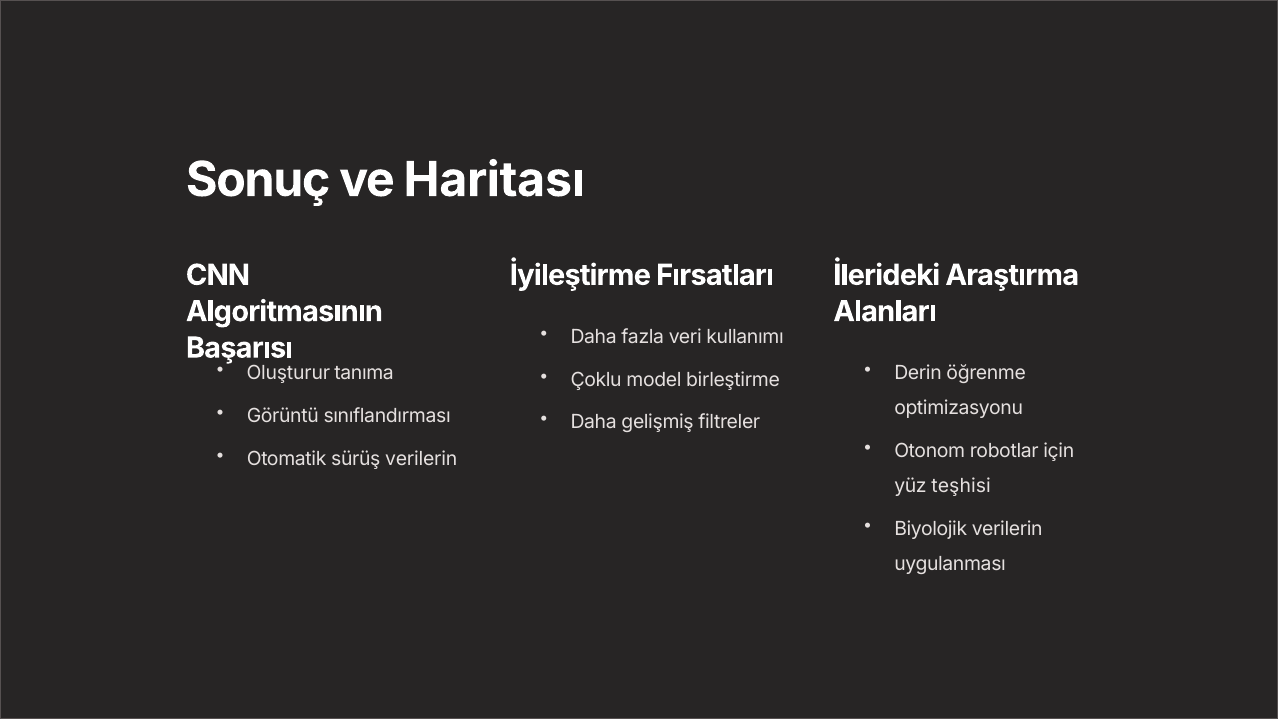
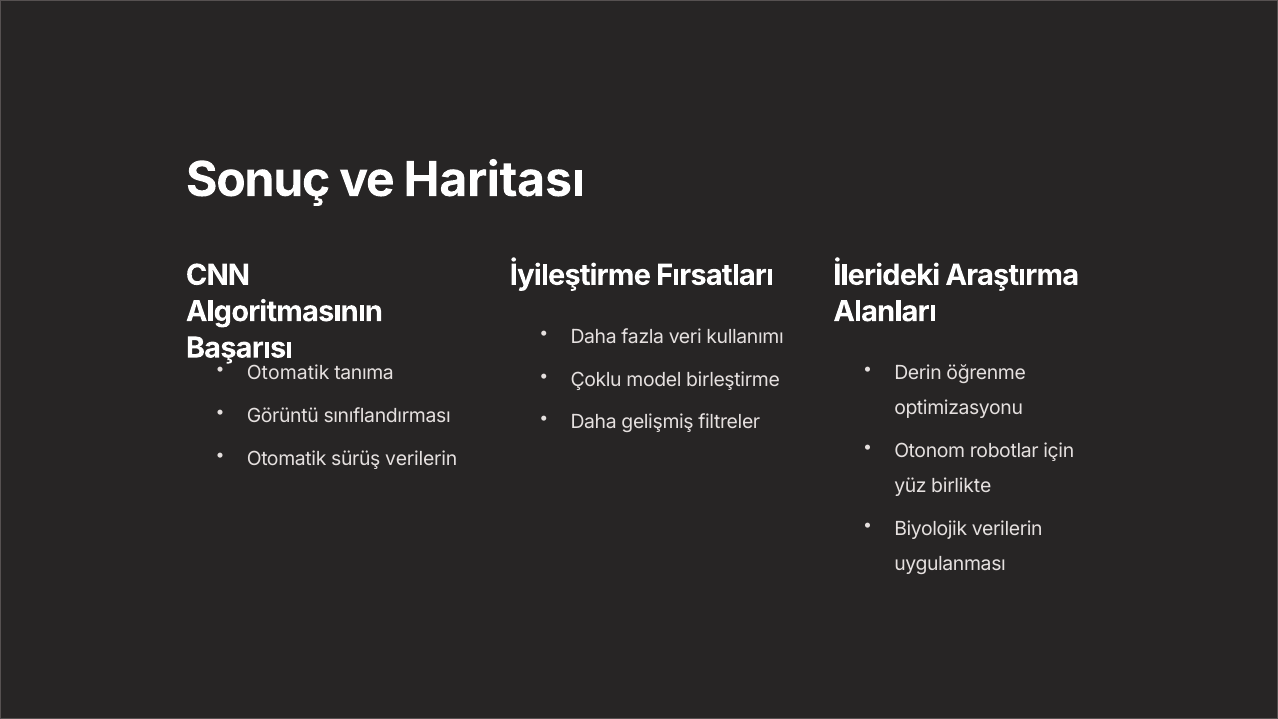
Oluşturur: Oluşturur -> Otomatik (288, 374)
teşhisi: teşhisi -> birlikte (961, 486)
